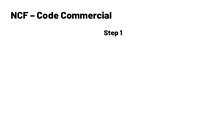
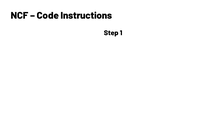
Commercial: Commercial -> Instructions (86, 16)
